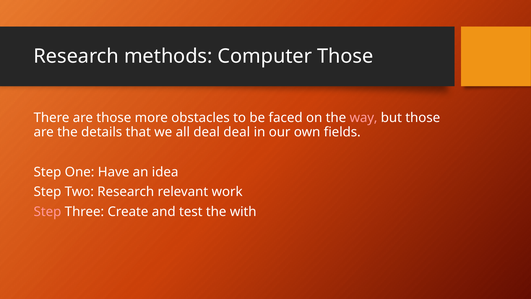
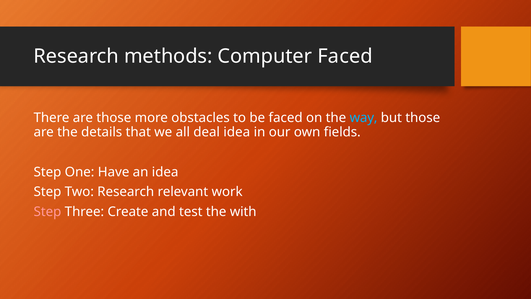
Computer Those: Those -> Faced (345, 56)
way colour: pink -> light blue (364, 118)
deal deal: deal -> idea (237, 132)
